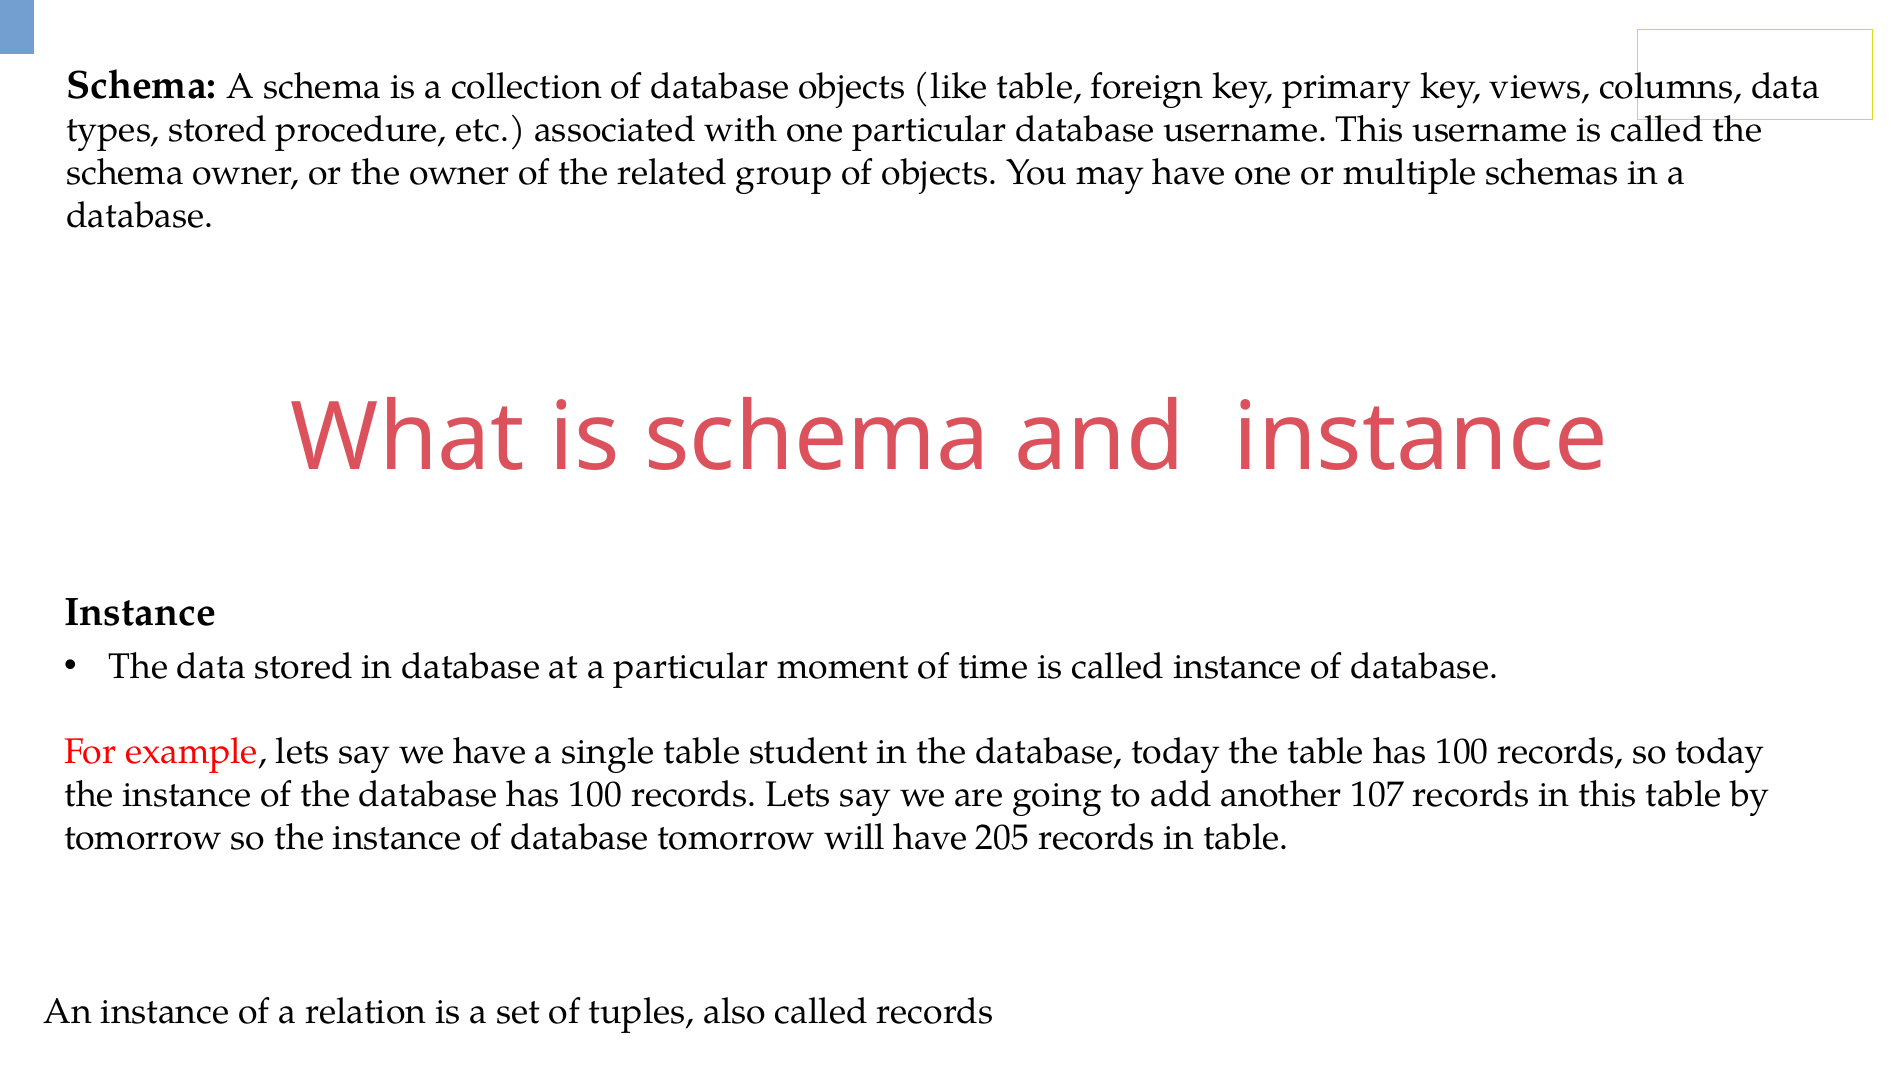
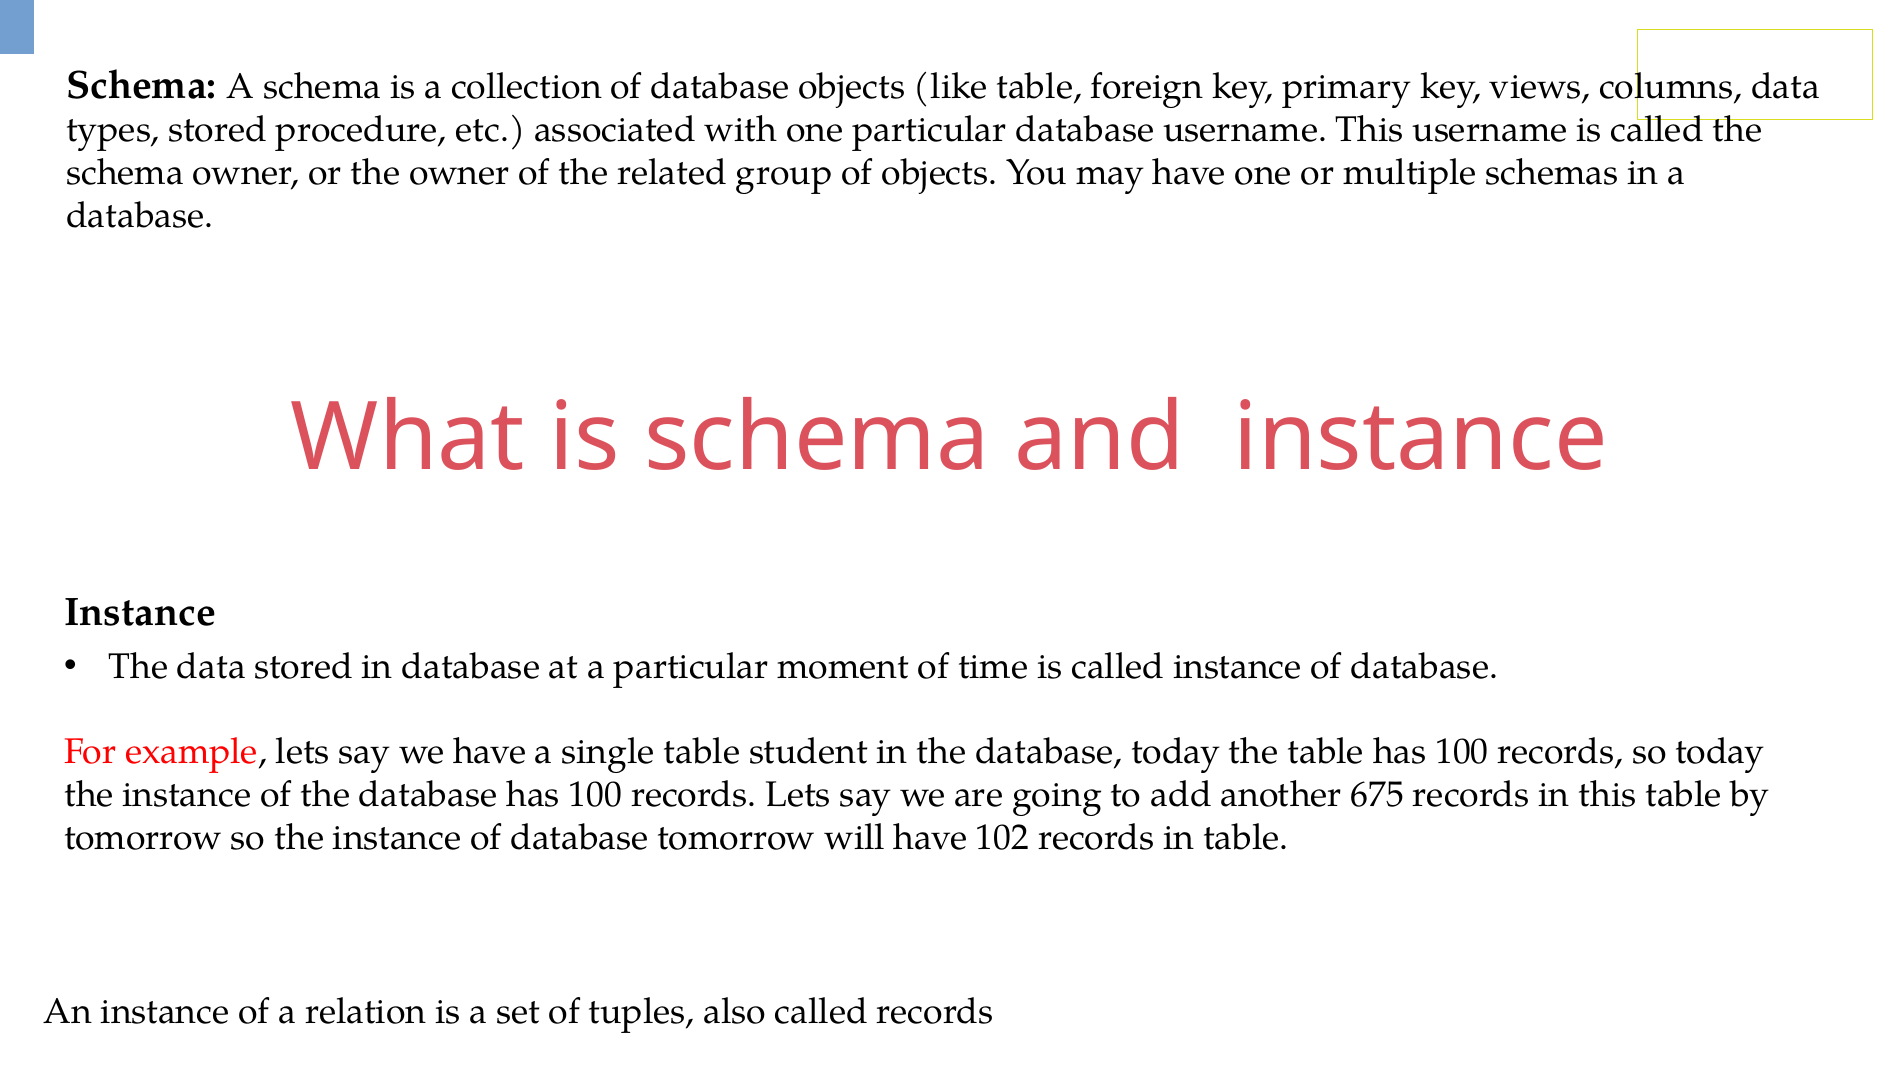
107: 107 -> 675 (1377, 795)
205: 205 -> 102 (1003, 838)
